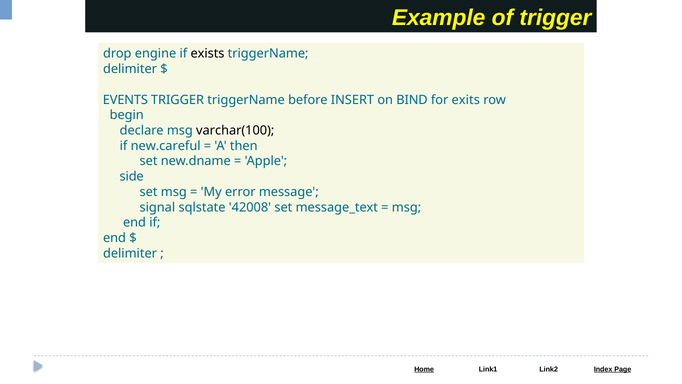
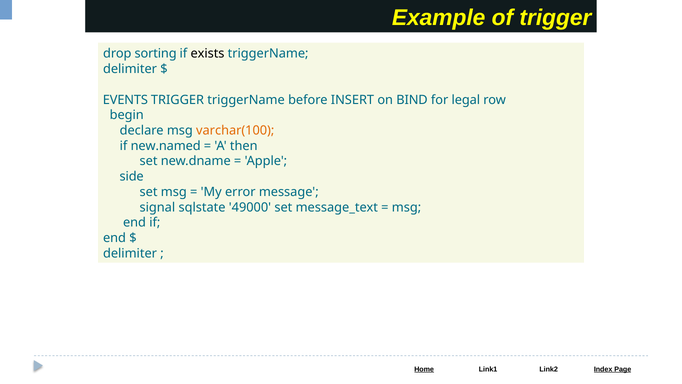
engine: engine -> sorting (156, 54)
exits: exits -> legal (466, 100)
varchar(100 colour: black -> orange (235, 130)
new.careful: new.careful -> new.named (166, 146)
42008: 42008 -> 49000 (250, 207)
